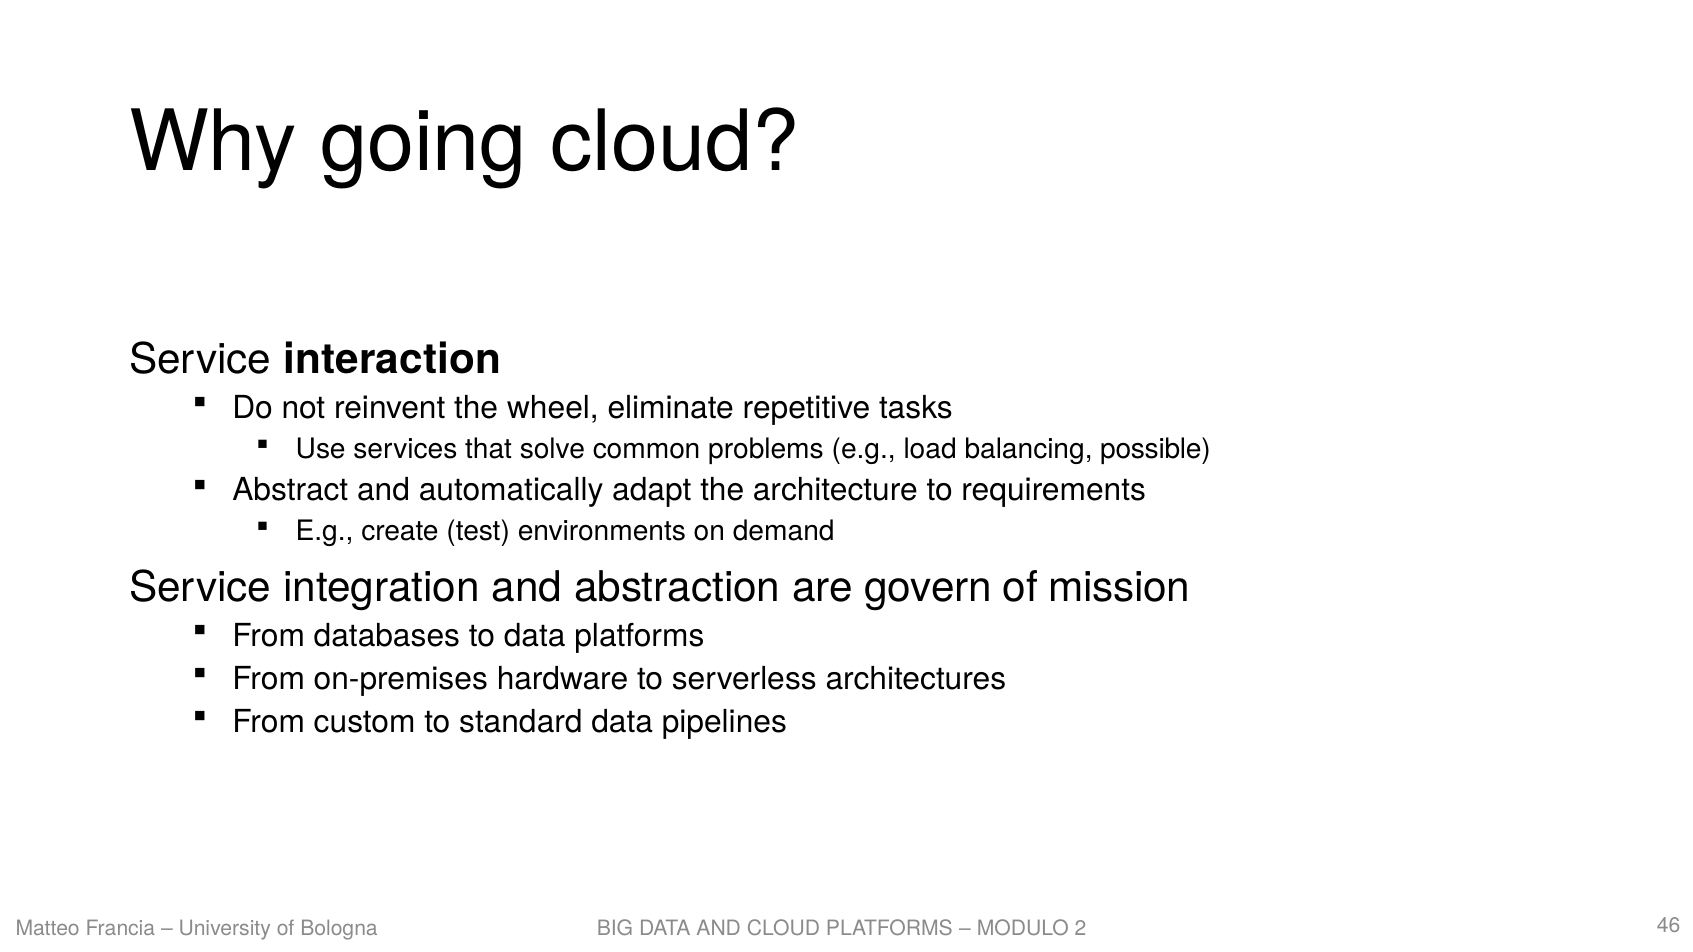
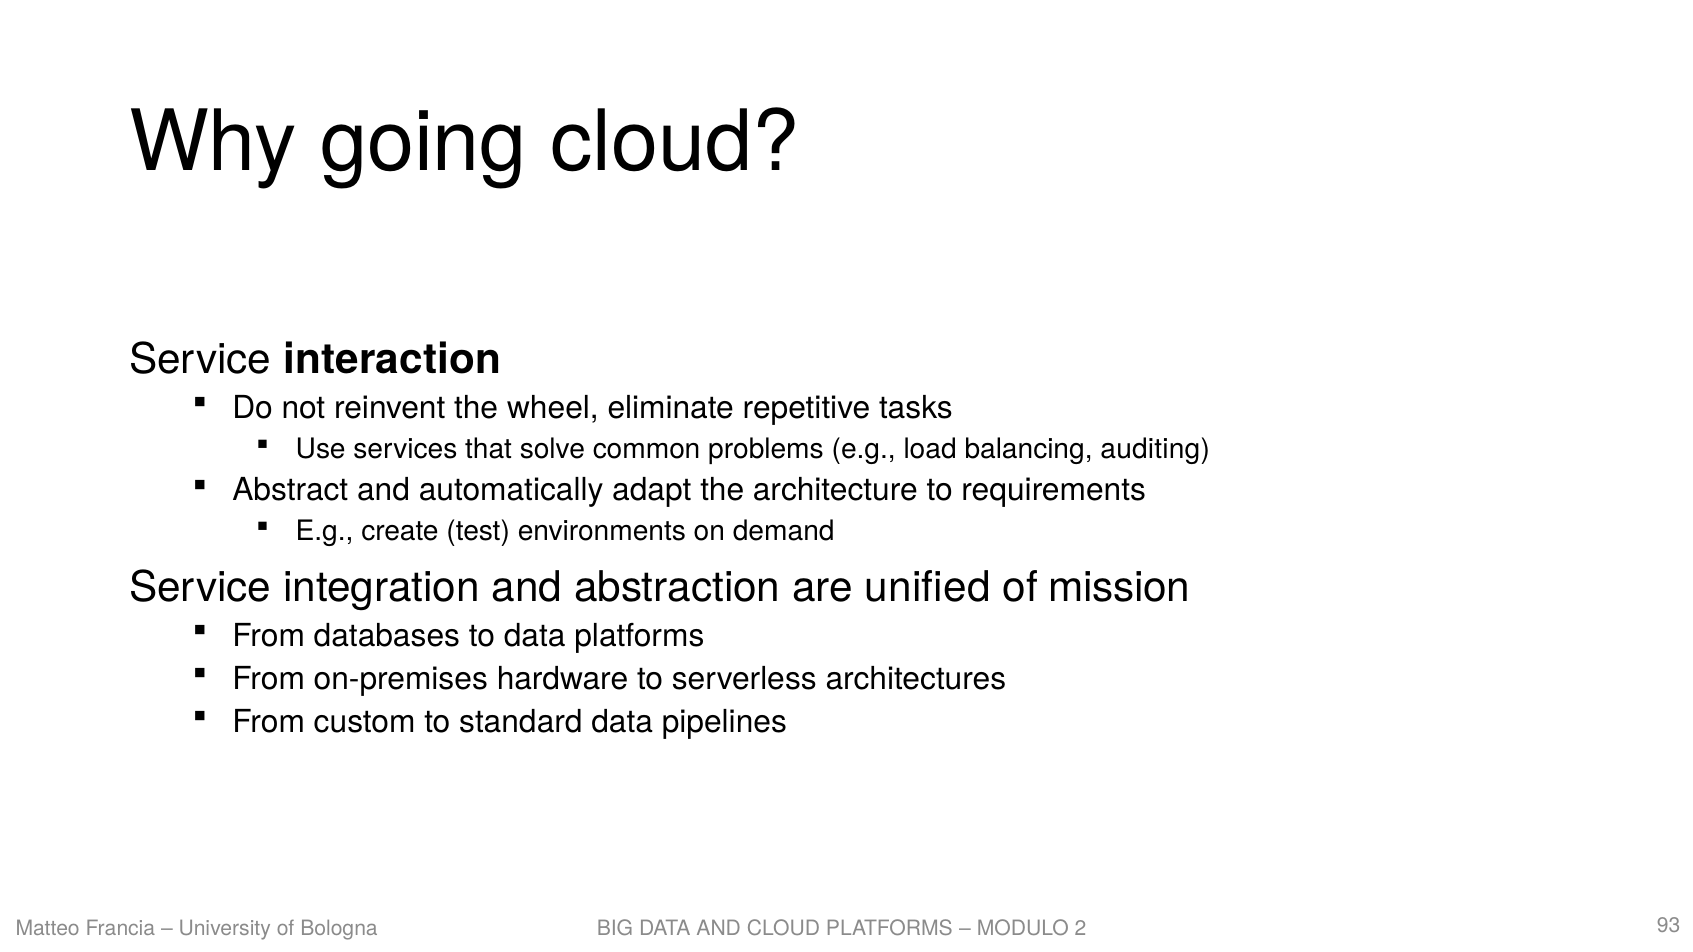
possible: possible -> auditing (1155, 449)
govern: govern -> unified (928, 587)
46: 46 -> 93 (1669, 926)
